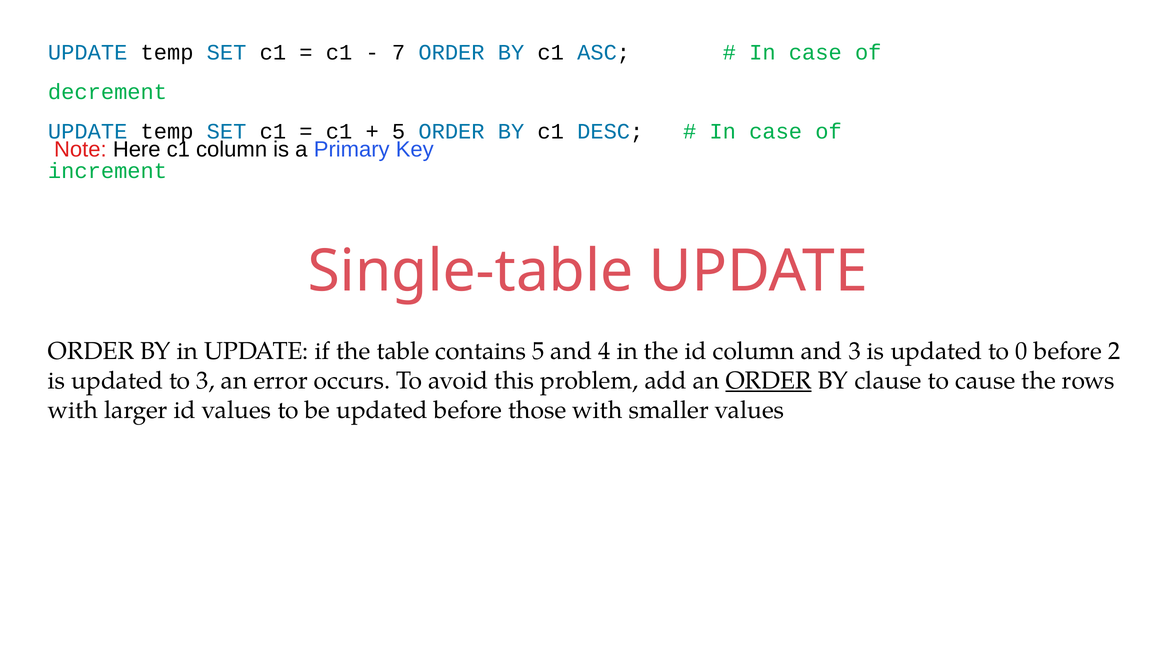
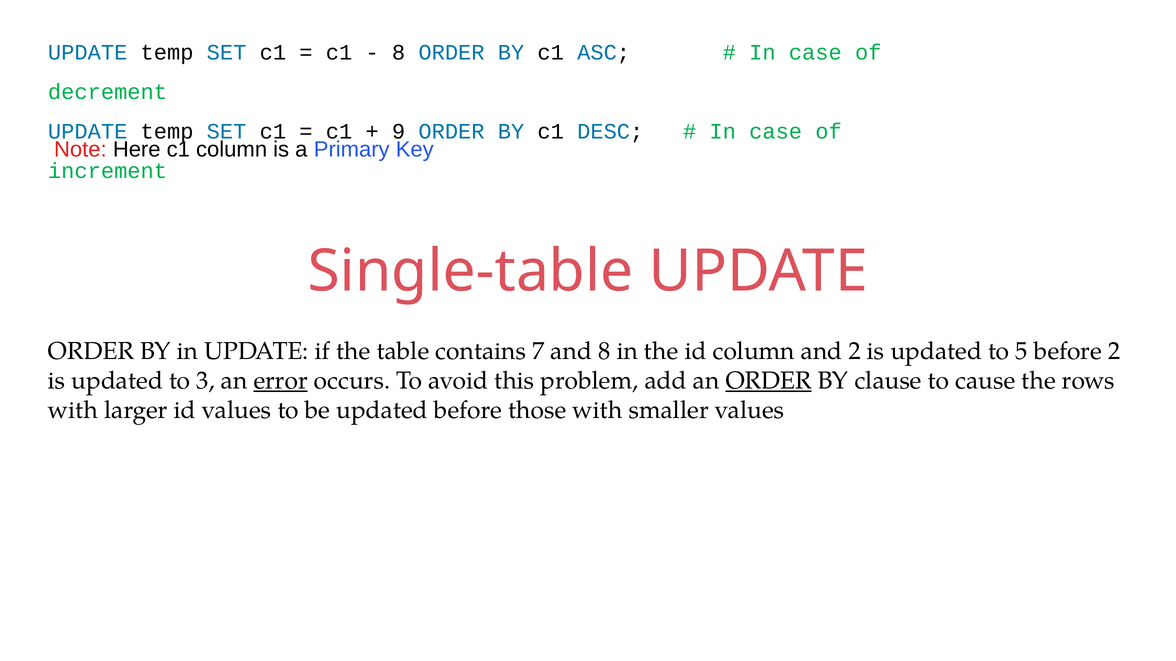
7: 7 -> 8 (399, 52)
5: 5 -> 9 (399, 132)
contains 5: 5 -> 7 (538, 352)
and 4: 4 -> 8 (604, 352)
and 3: 3 -> 2 (855, 352)
0: 0 -> 5 (1022, 352)
error underline: none -> present (281, 381)
